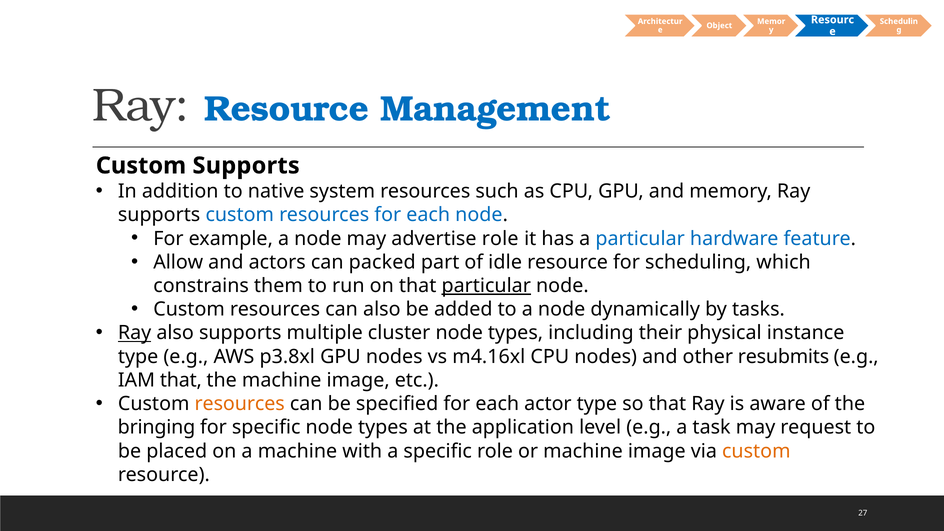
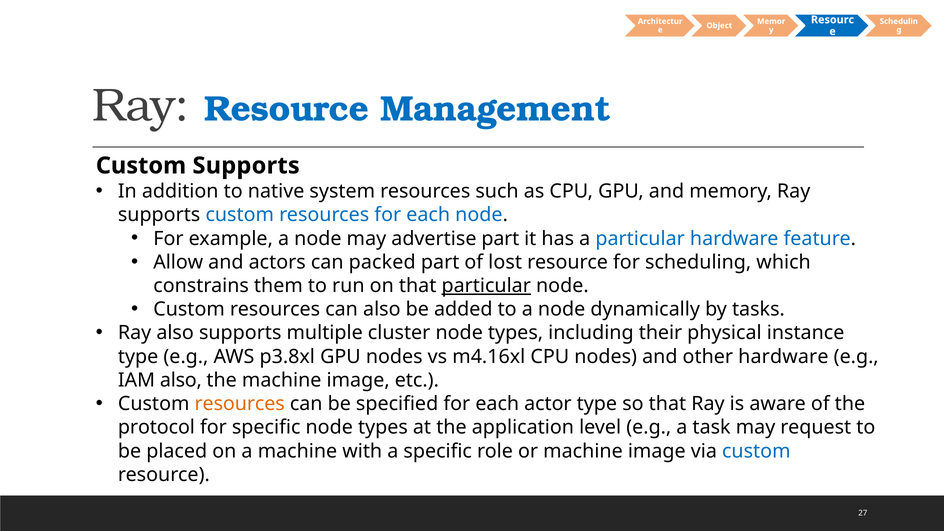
advertise role: role -> part (500, 239)
idle: idle -> lost (505, 262)
Ray underline: present -> none (135, 333)
other resubmits: resubmits -> hardware (783, 357)
IAM that: that -> also (181, 380)
bringing: bringing -> protocol (156, 427)
custom colour: orange -> blue (756, 451)
